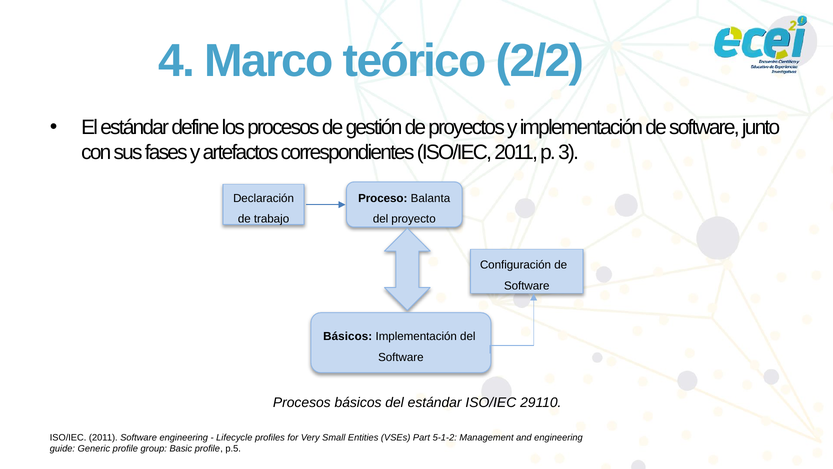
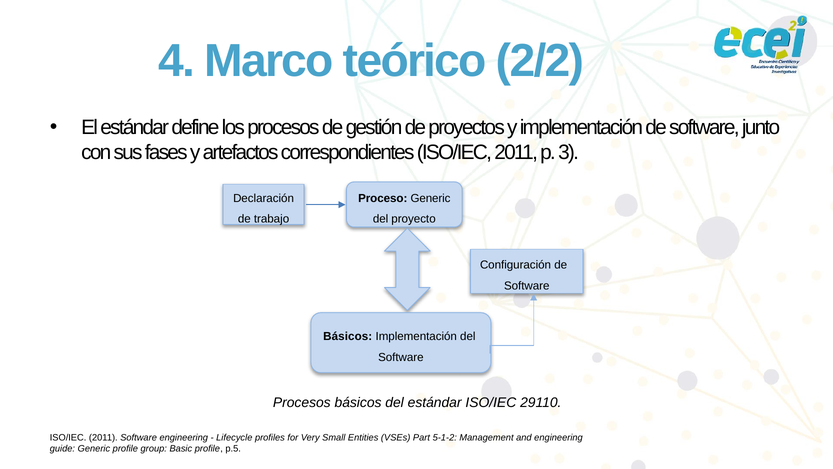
Proceso Balanta: Balanta -> Generic (431, 198)
